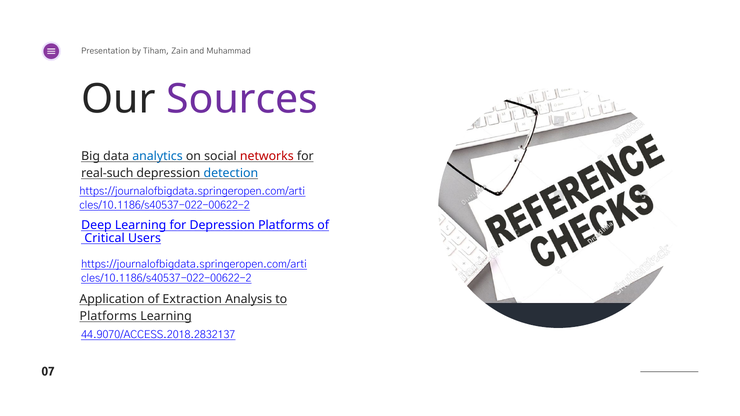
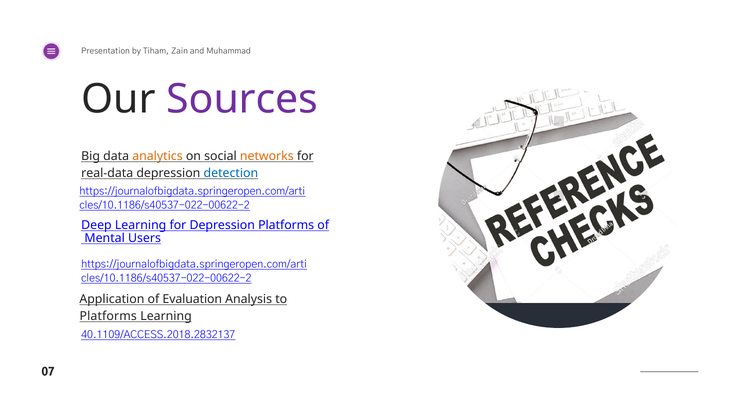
analytics colour: blue -> orange (157, 156)
networks colour: red -> orange (267, 156)
real-such: real-such -> real-data (107, 173)
Critical: Critical -> Mental (105, 238)
Extraction: Extraction -> Evaluation (192, 299)
44.9070/ACCESS.2018.2832137: 44.9070/ACCESS.2018.2832137 -> 40.1109/ACCESS.2018.2832137 (158, 335)
